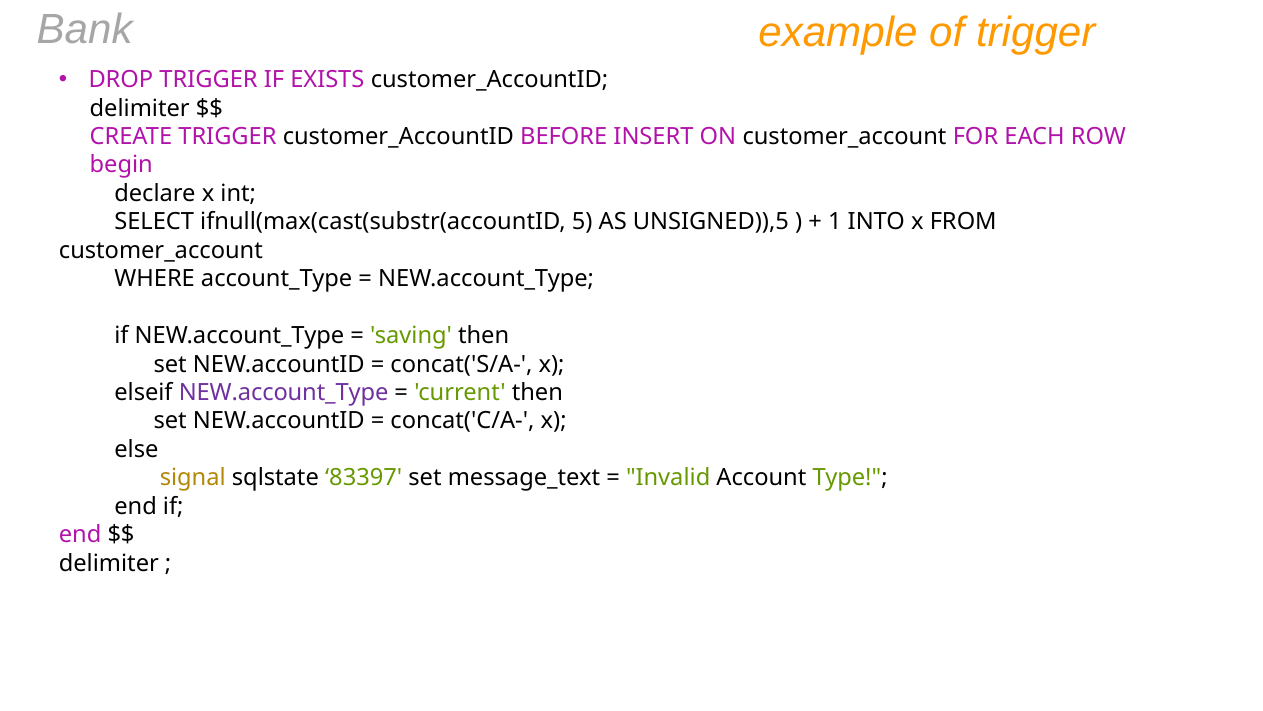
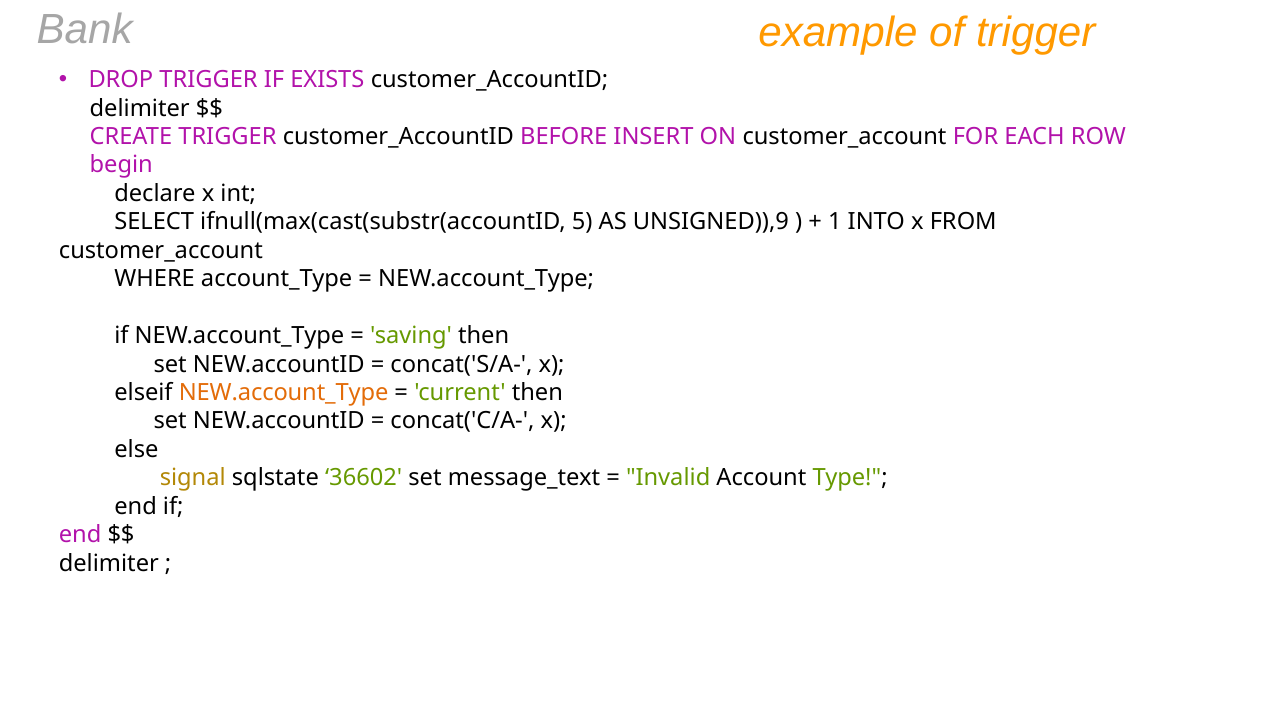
UNSIGNED)),5: UNSIGNED)),5 -> UNSIGNED)),9 (711, 222)
NEW.account_Type colour: purple -> orange (284, 392)
83397: 83397 -> 36602 (364, 478)
